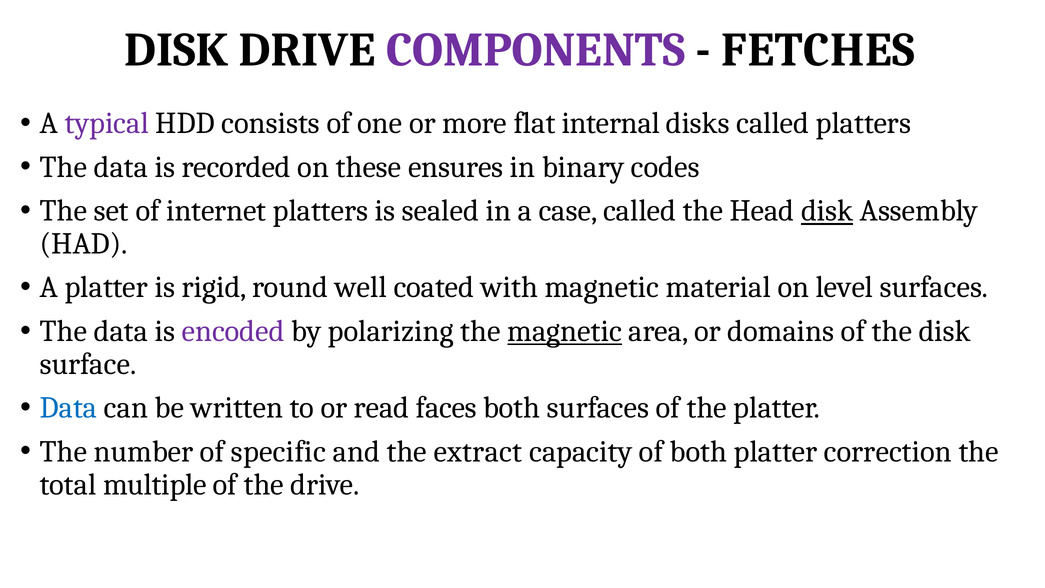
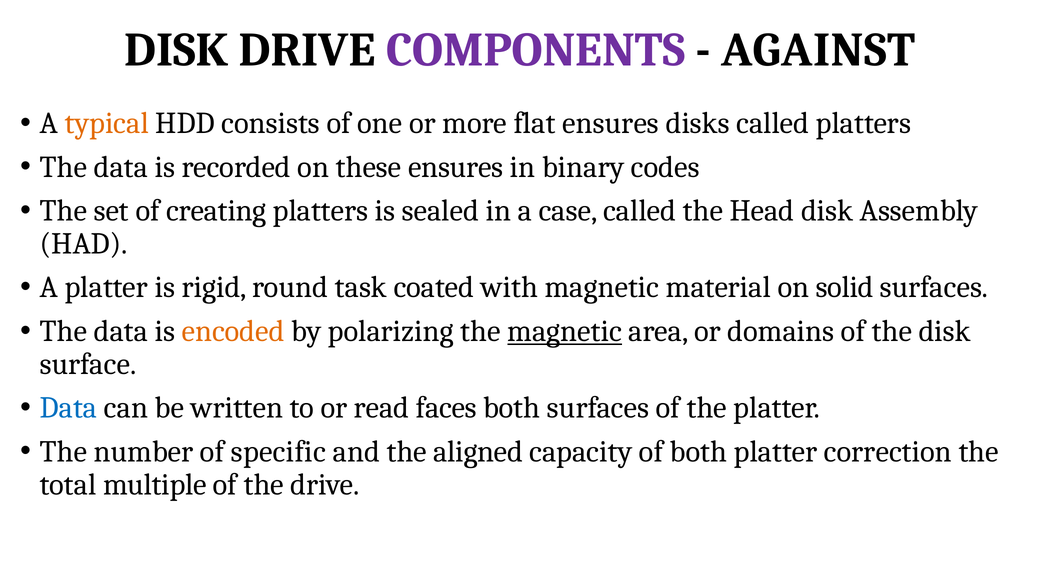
FETCHES: FETCHES -> AGAINST (818, 50)
typical colour: purple -> orange (107, 123)
flat internal: internal -> ensures (611, 123)
internet: internet -> creating (216, 211)
disk underline: present -> none (827, 211)
well: well -> task (361, 287)
level: level -> solid (845, 287)
encoded colour: purple -> orange (233, 331)
extract: extract -> aligned (478, 451)
